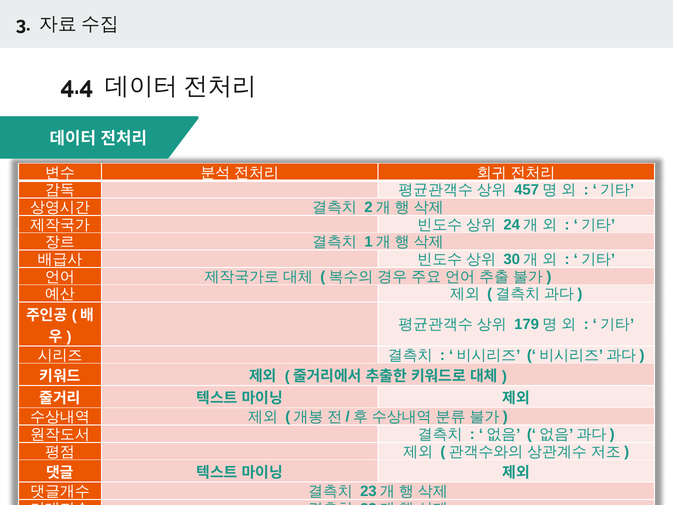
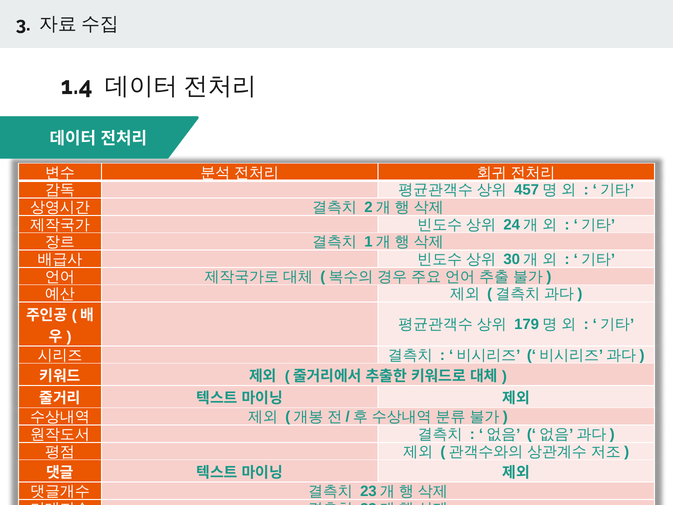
4.4: 4.4 -> 1.4 (77, 86)
